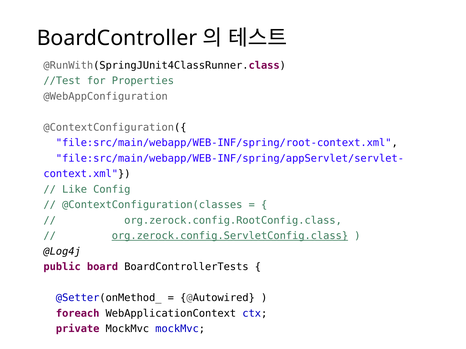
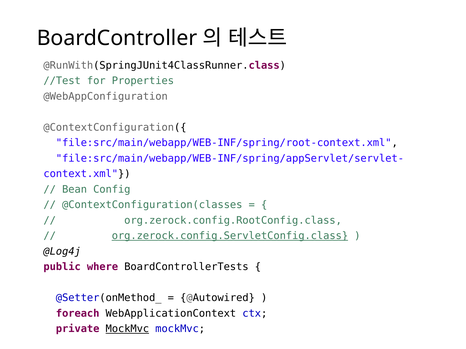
Like: Like -> Bean (75, 190)
board: board -> where (103, 267)
MockMvc underline: none -> present (127, 329)
